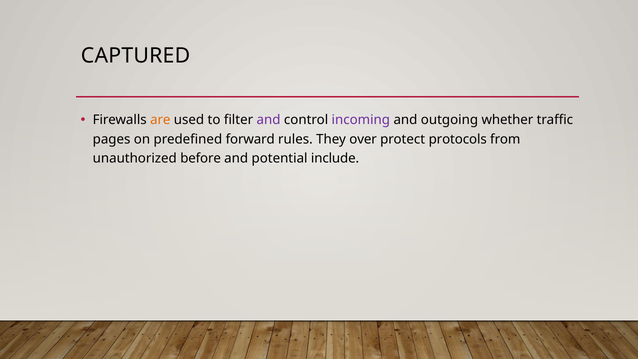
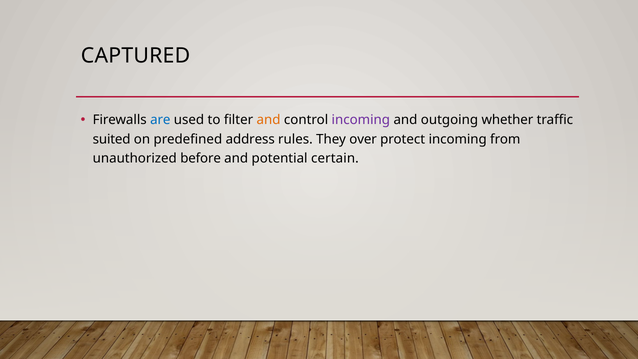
are colour: orange -> blue (160, 120)
and colour: purple -> orange (269, 120)
pages: pages -> suited (112, 139)
forward: forward -> address (250, 139)
protect protocols: protocols -> incoming (458, 139)
include: include -> certain (335, 158)
